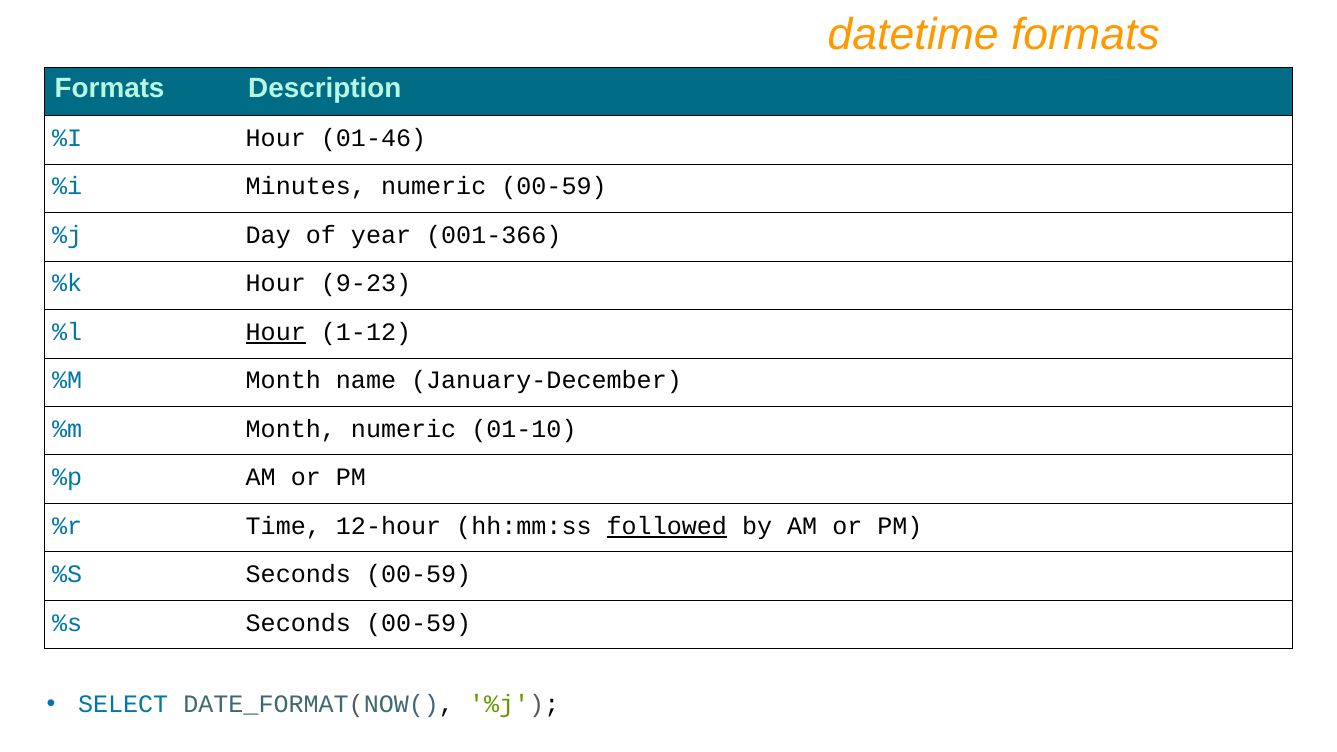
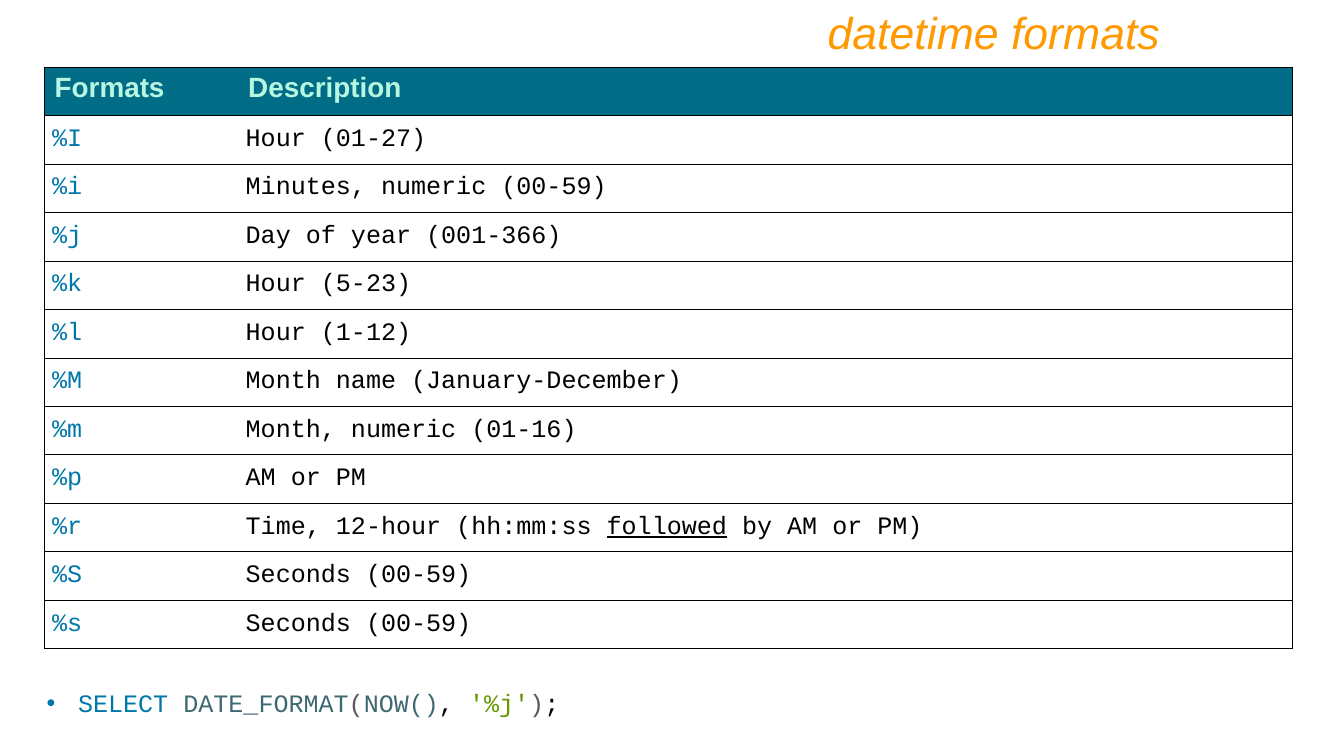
01-46: 01-46 -> 01-27 (374, 138)
9-23: 9-23 -> 5-23 (366, 284)
Hour underline: present -> none (276, 332)
01-10: 01-10 -> 01-16 (524, 429)
